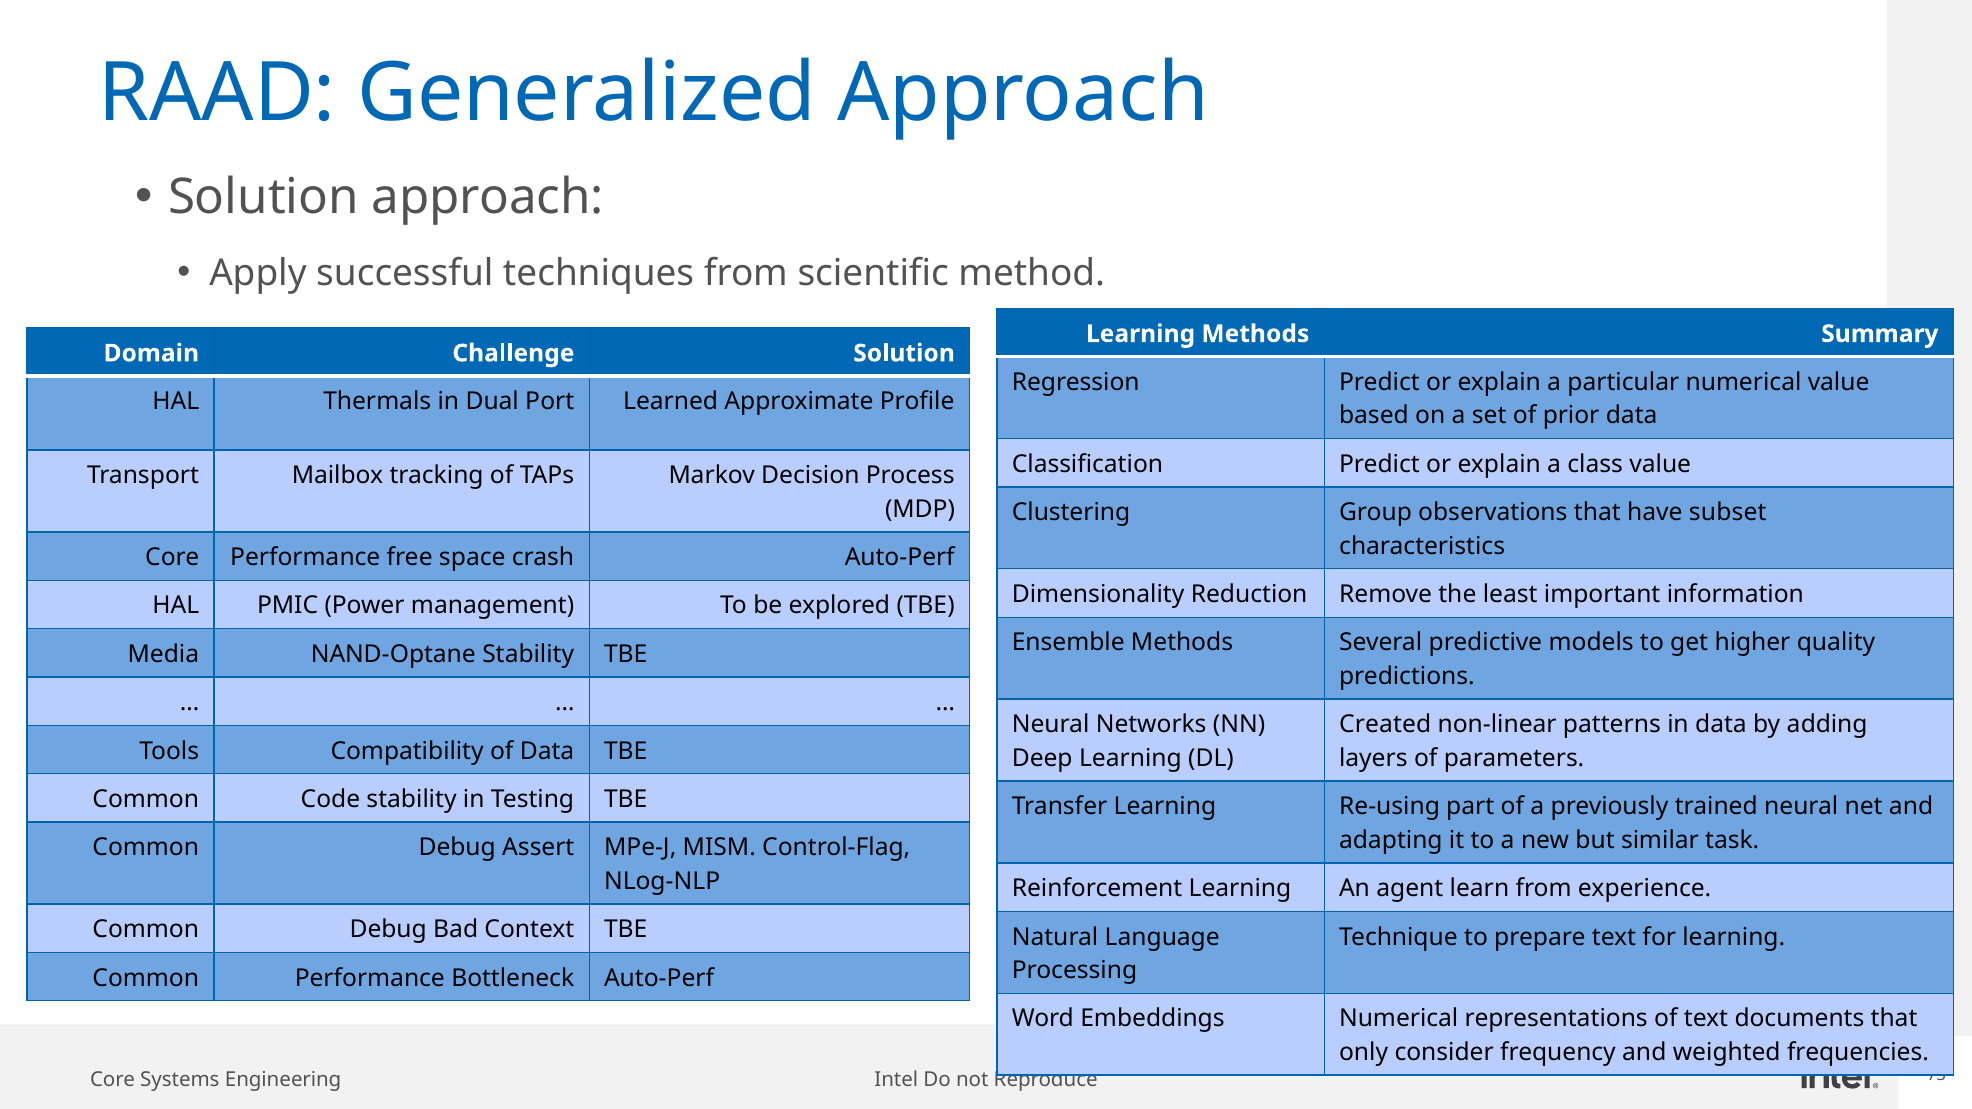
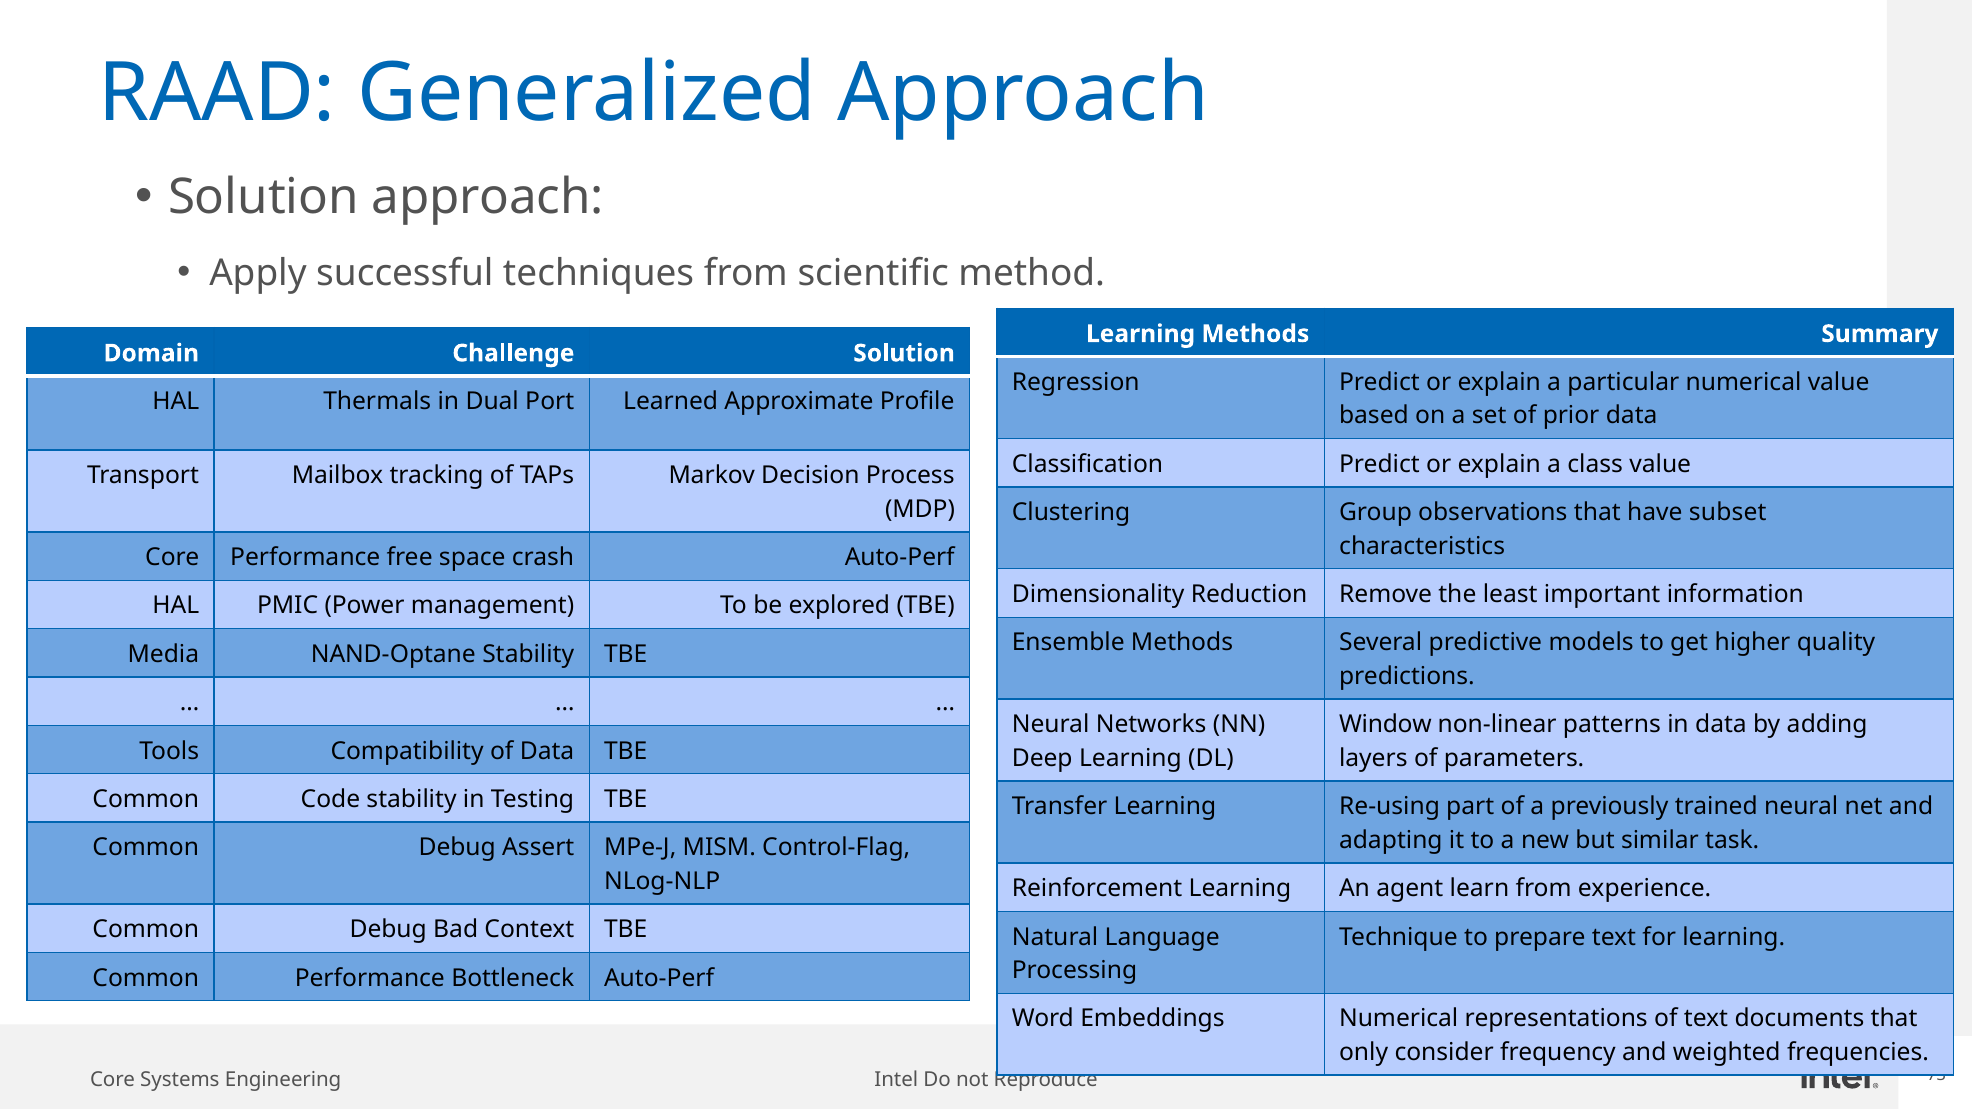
Created: Created -> Window (1385, 725)
